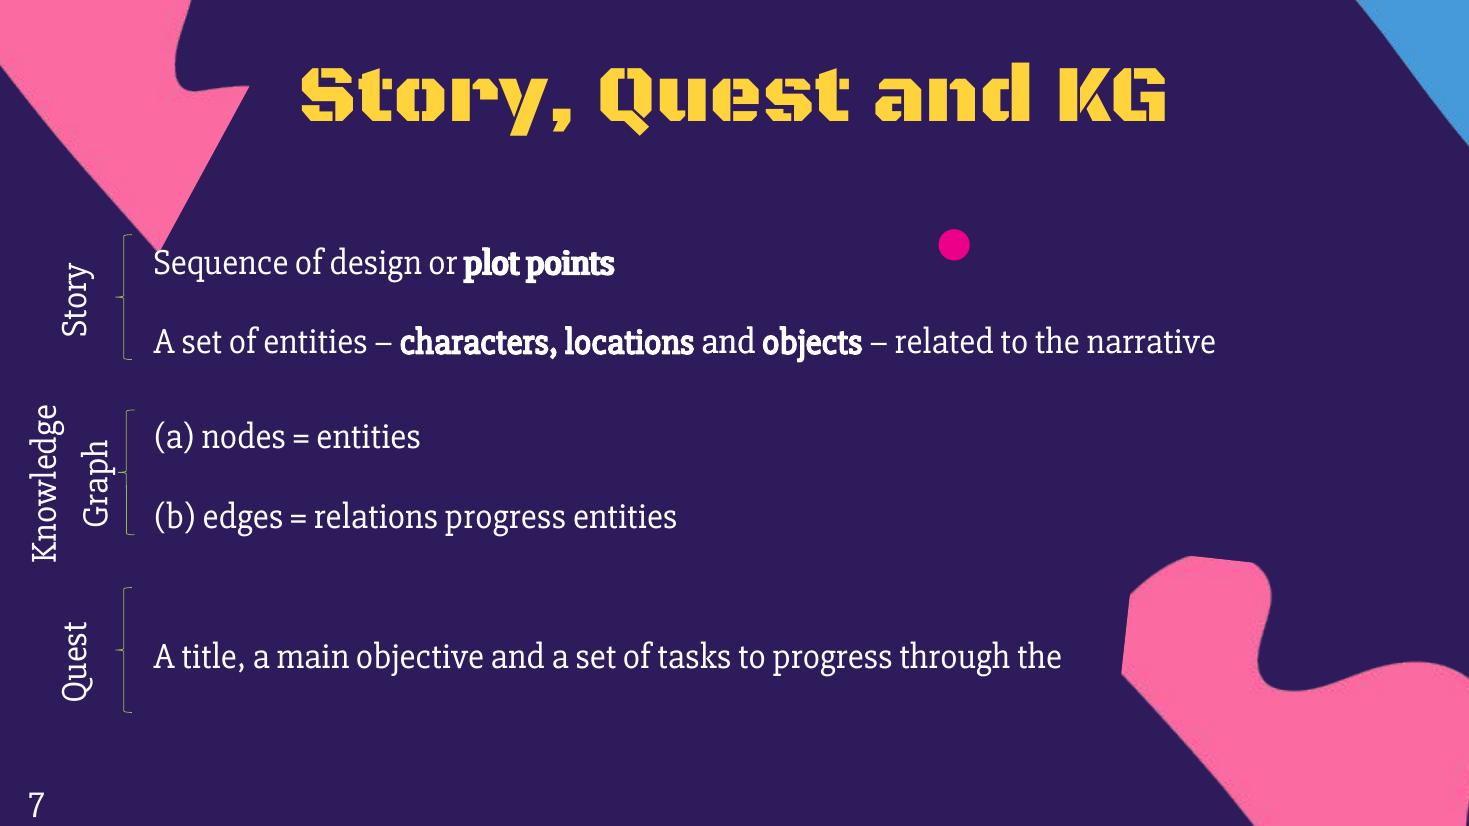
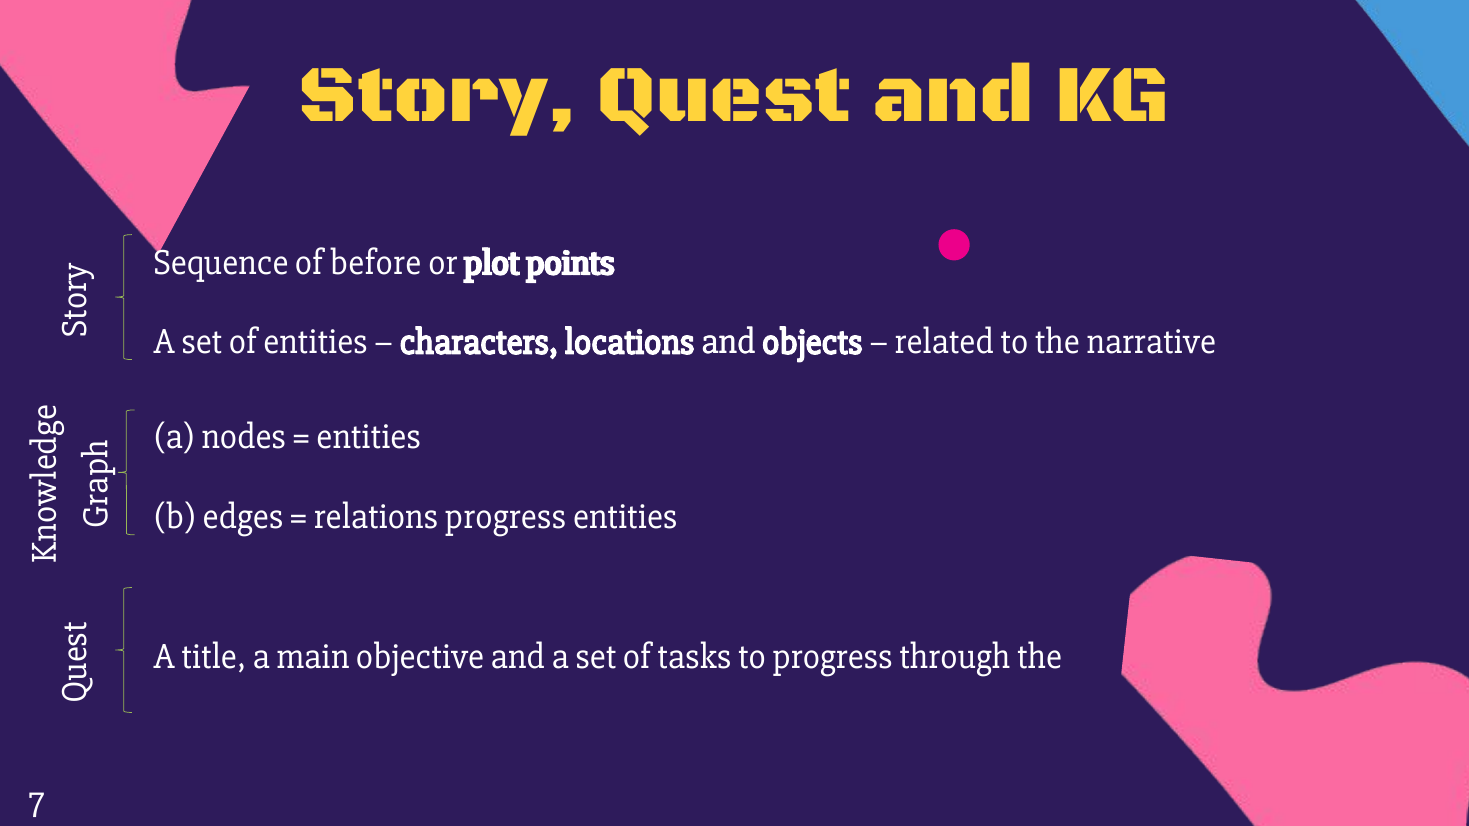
design: design -> before (375, 263)
